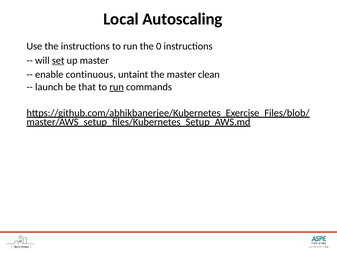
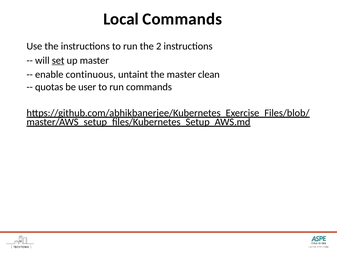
Local Autoscaling: Autoscaling -> Commands (182, 19)
0: 0 -> 2 (159, 46)
launch: launch -> quotas (49, 87)
that: that -> user (87, 87)
run underline: present -> none (117, 87)
